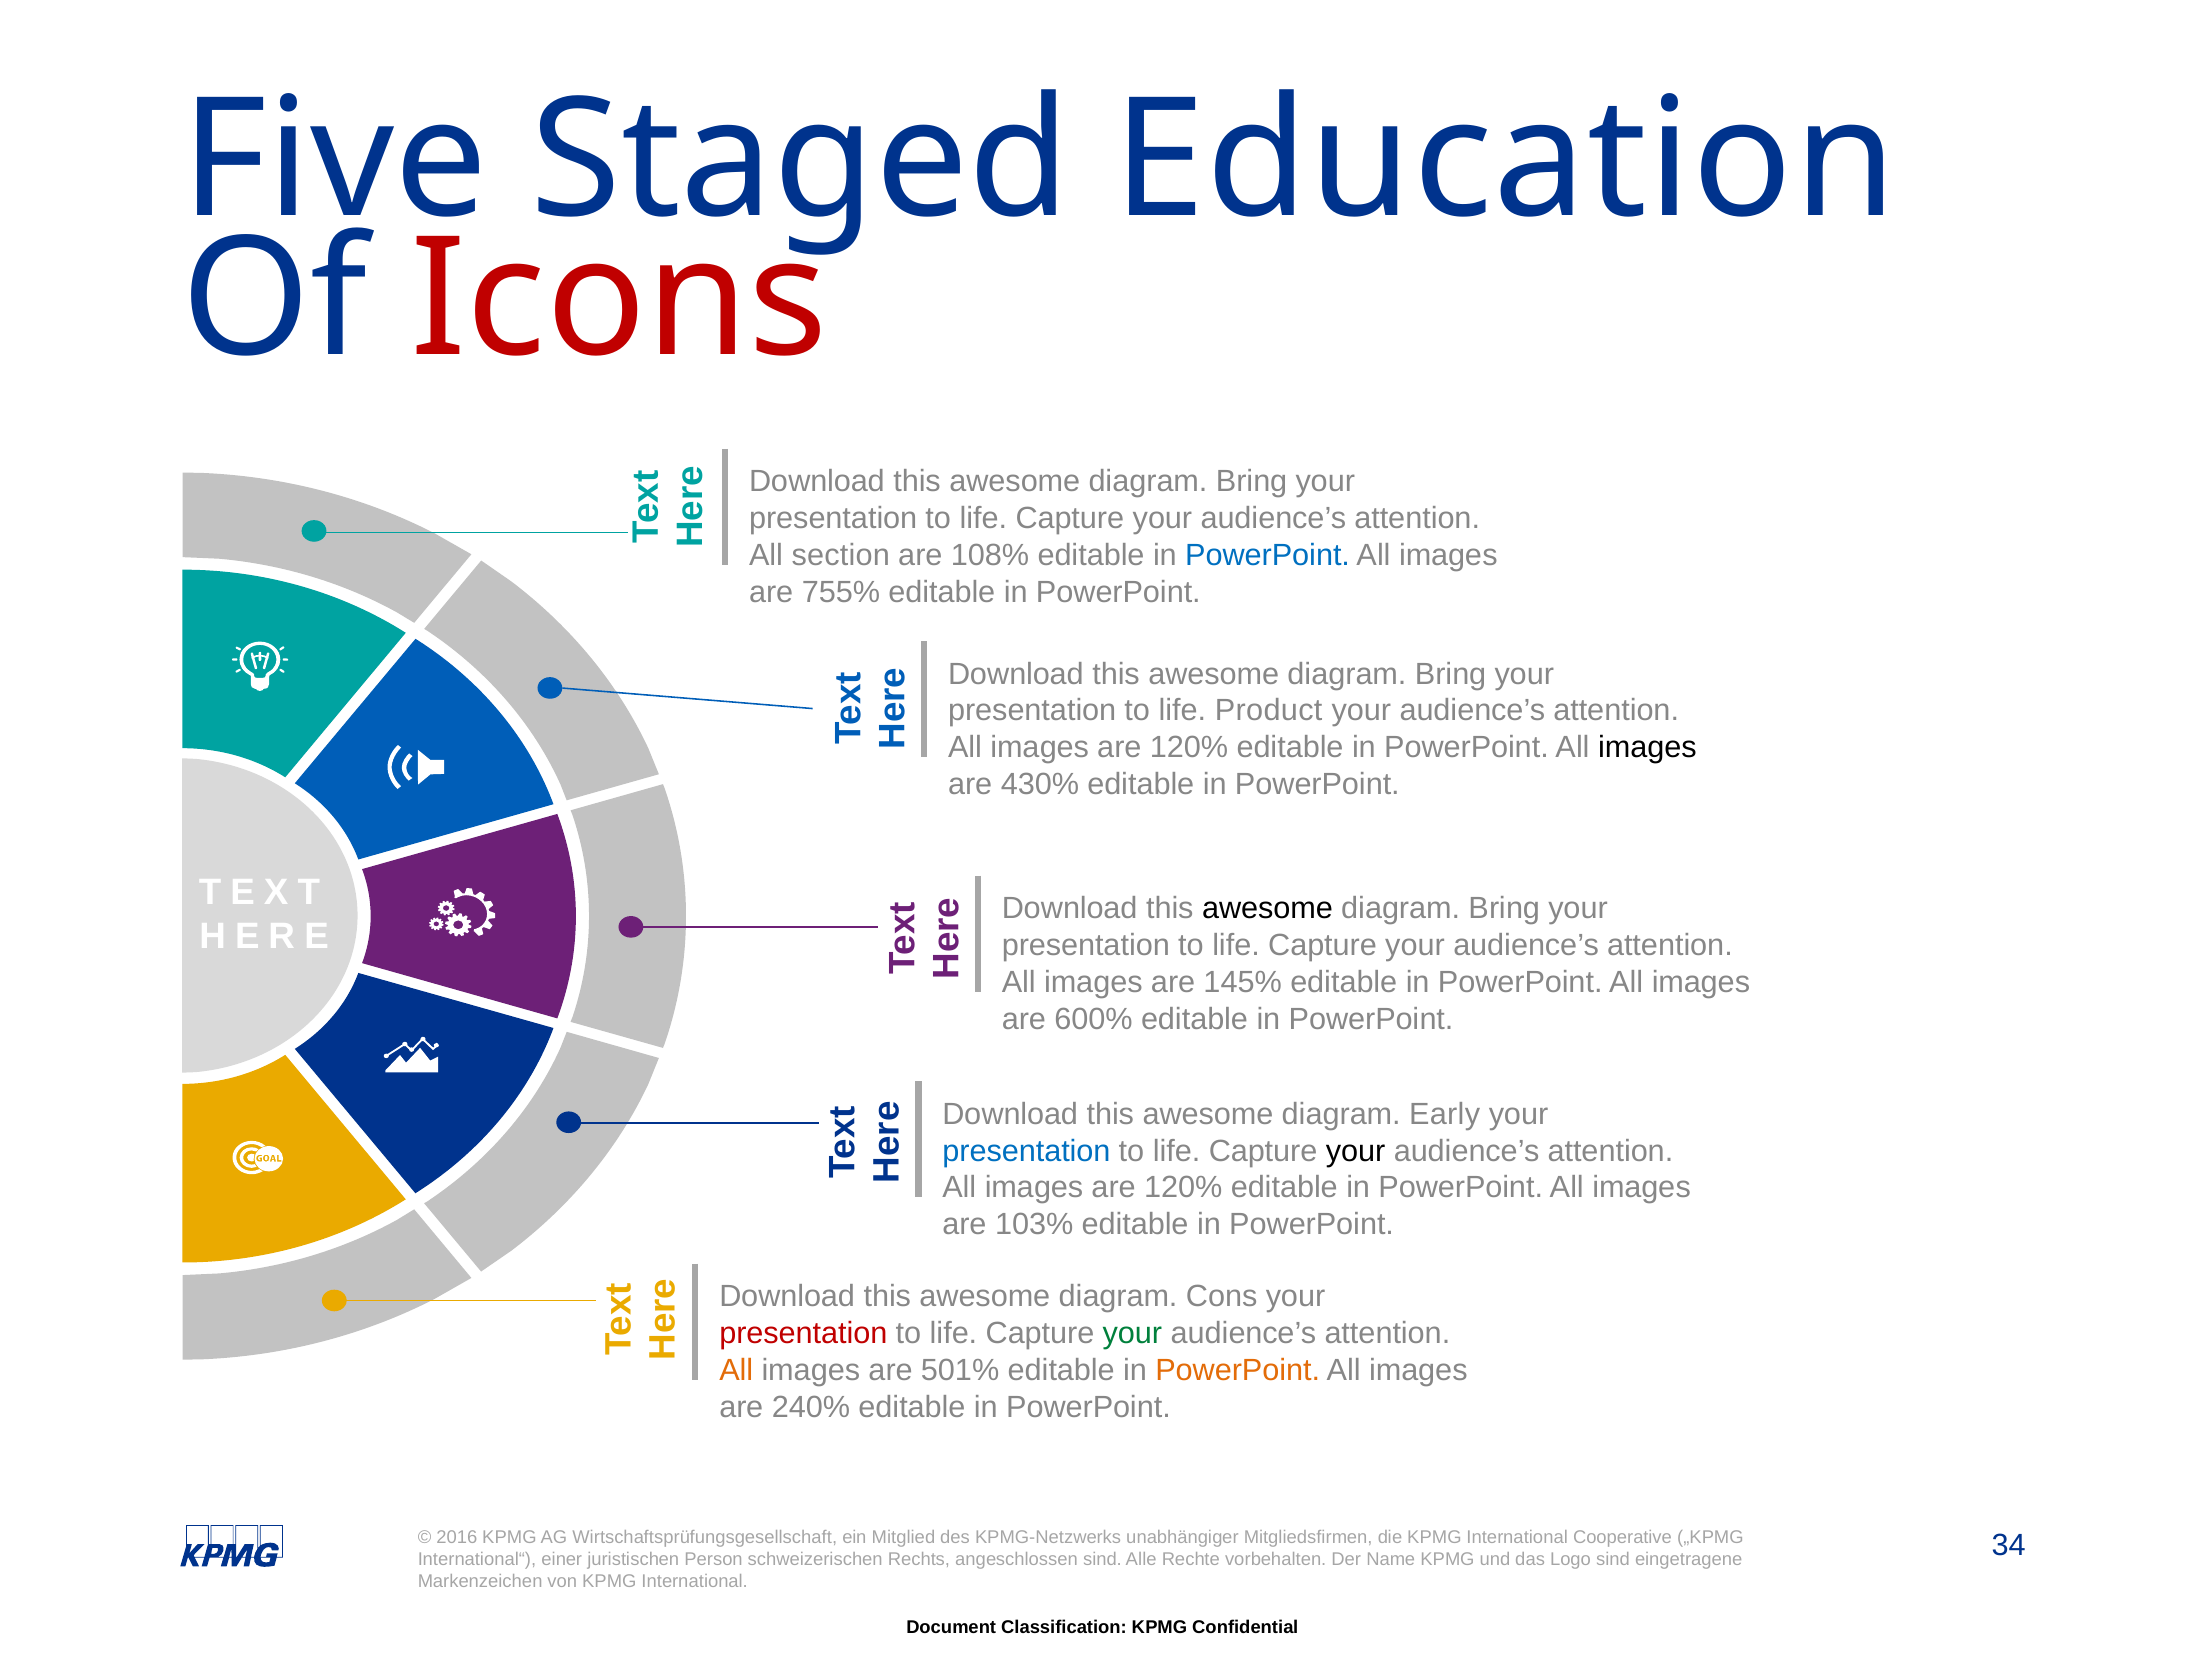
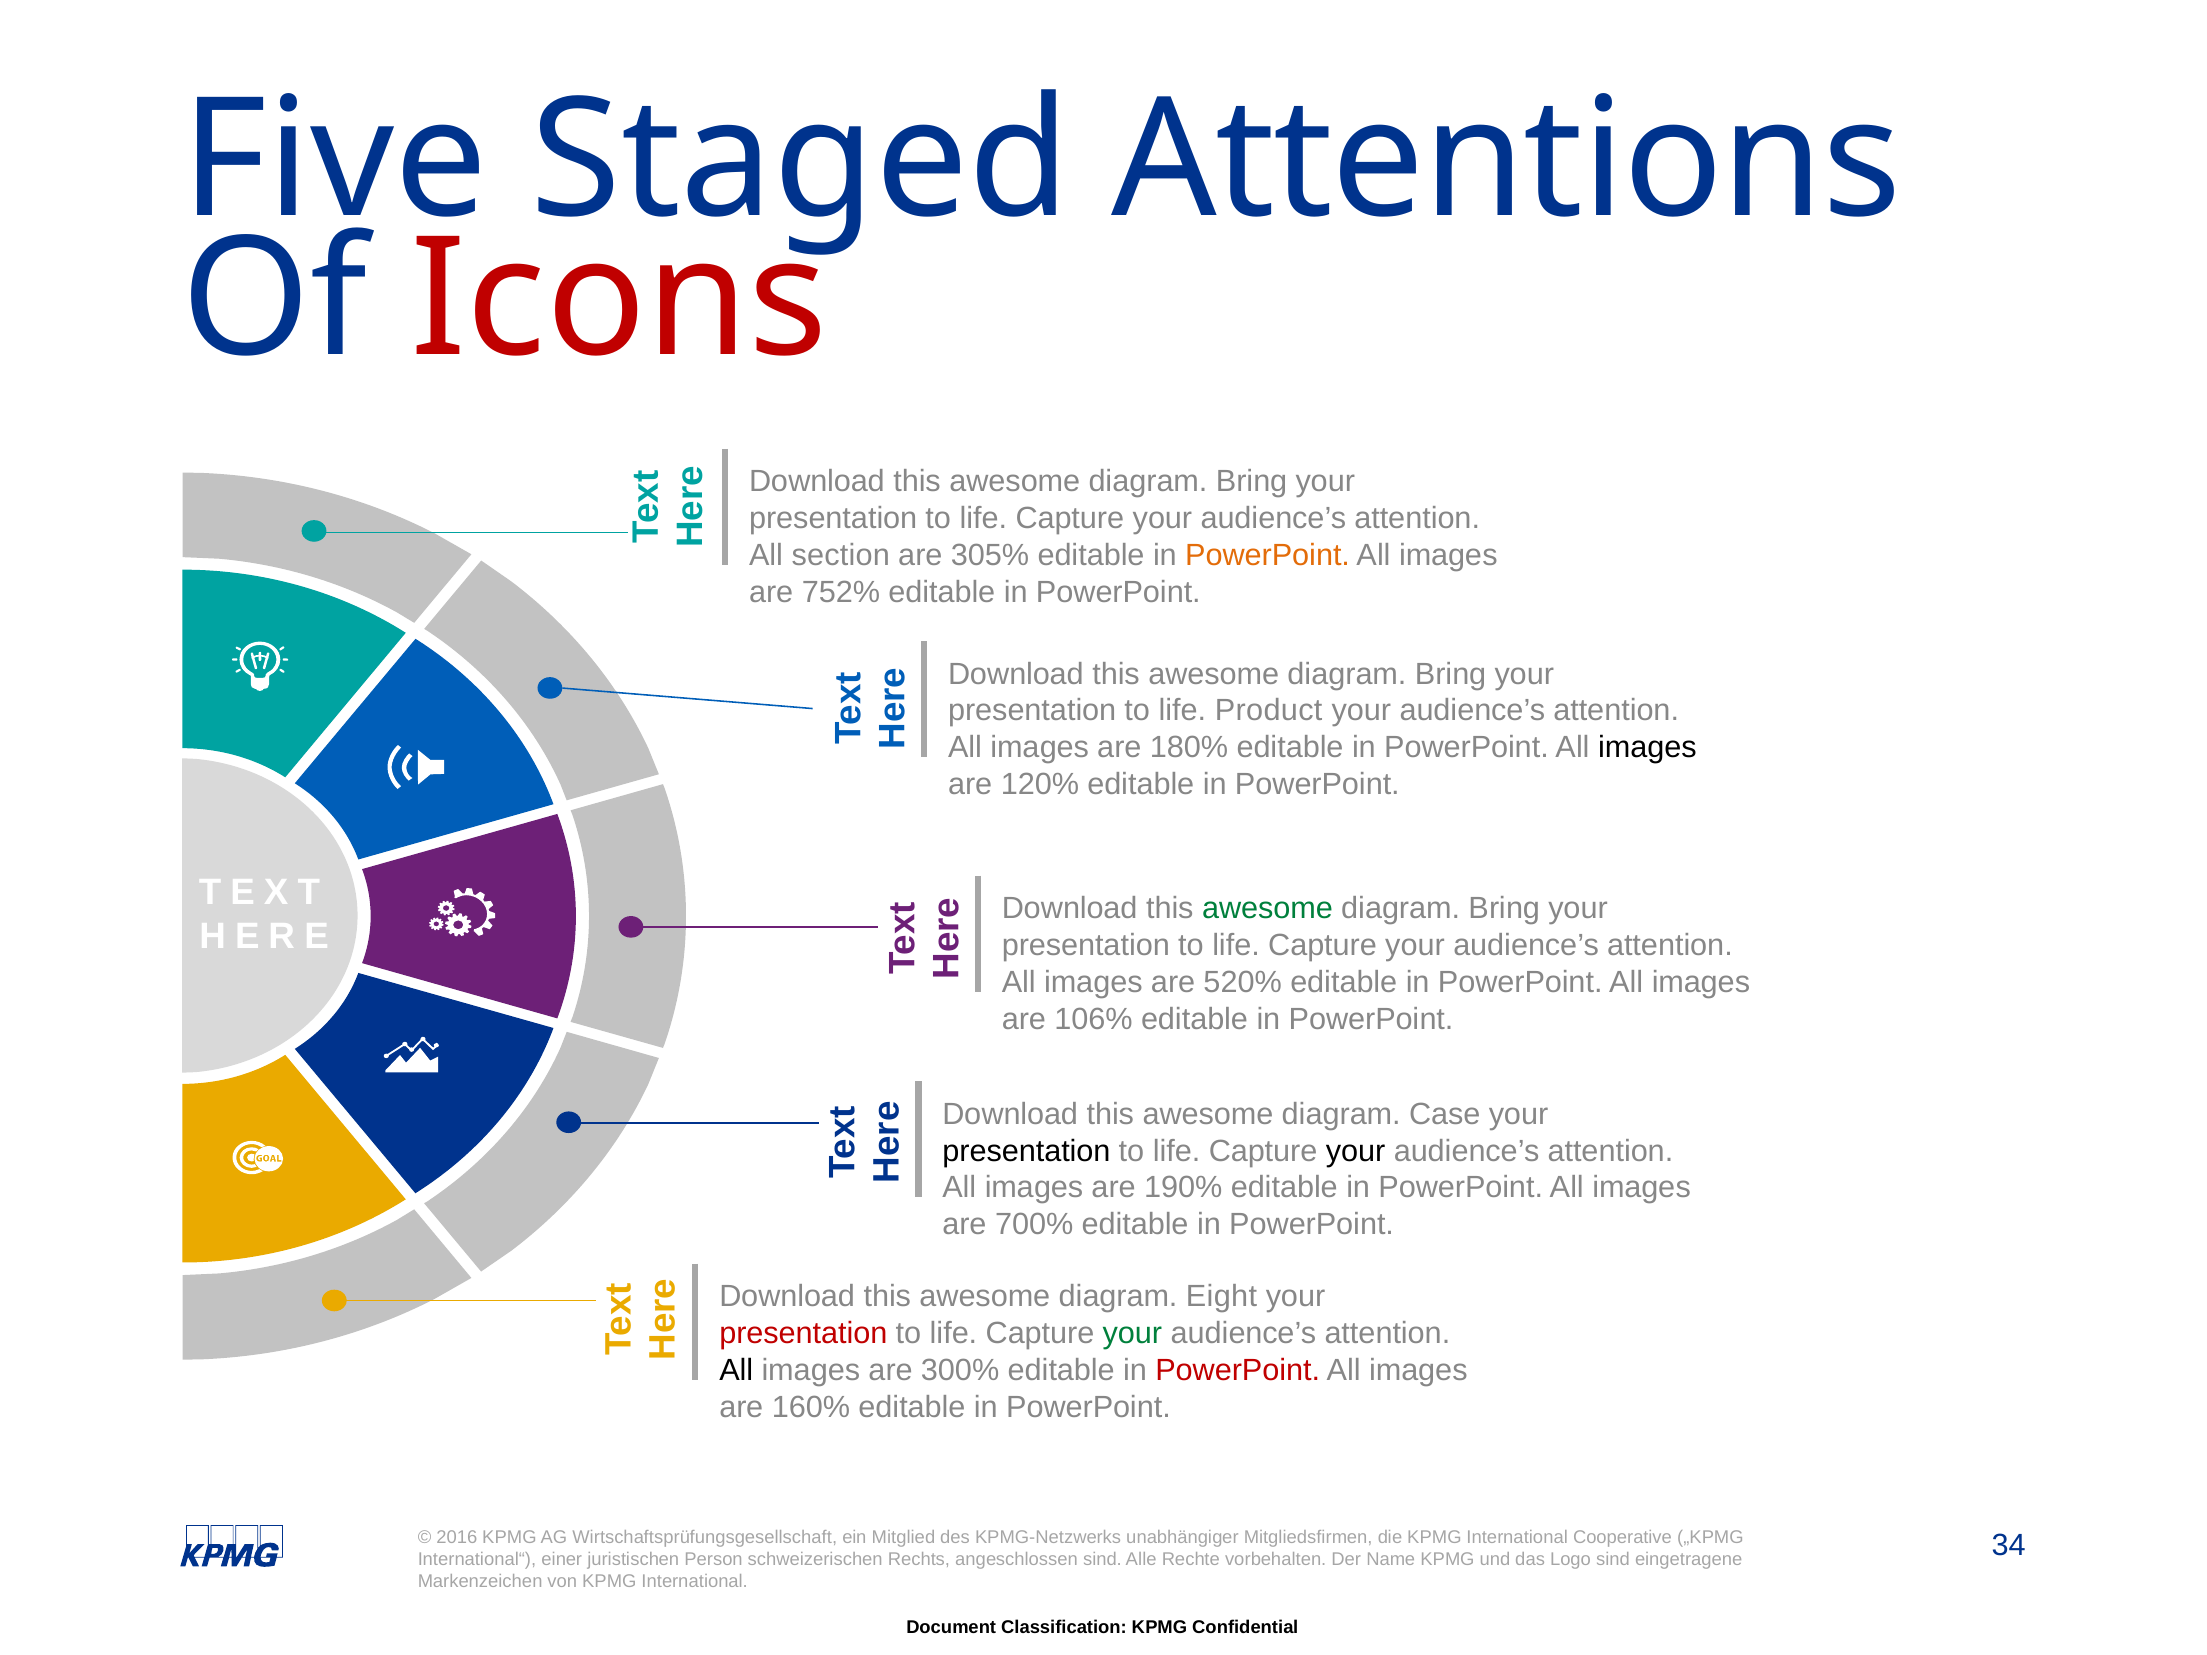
Education: Education -> Attentions (1506, 161)
108%: 108% -> 305% (990, 555)
PowerPoint colour: blue -> orange (1268, 555)
755%: 755% -> 752% (841, 592)
120%: 120% -> 180% (1189, 748)
430%: 430% -> 120% (1040, 785)
awesome colour: black -> green (1267, 909)
145%: 145% -> 520% (1243, 982)
600%: 600% -> 106% (1094, 1019)
Early: Early -> Case (1445, 1114)
presentation colour: blue -> black (1026, 1151)
120%: 120% -> 190% (1183, 1188)
103%: 103% -> 700% (1034, 1225)
Cons: Cons -> Eight (1221, 1297)
All colour: orange -> black (736, 1370)
501%: 501% -> 300% (960, 1370)
PowerPoint colour: orange -> red (1238, 1370)
240%: 240% -> 160% (811, 1407)
